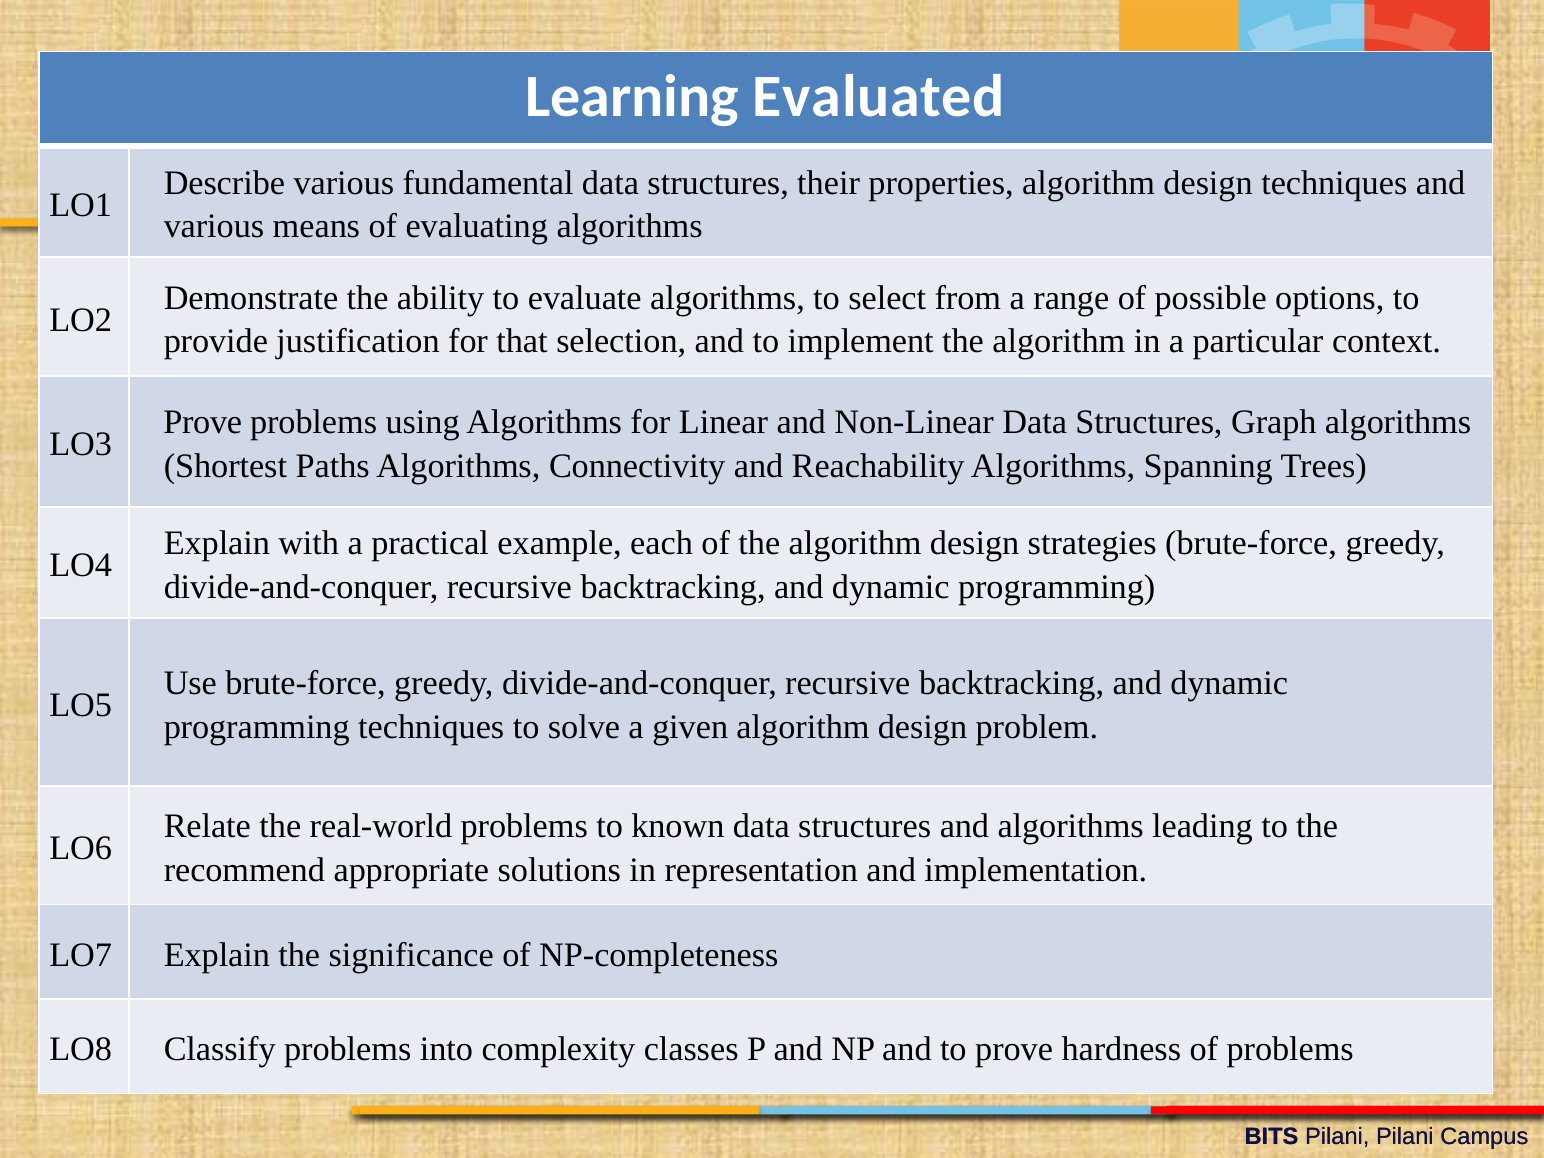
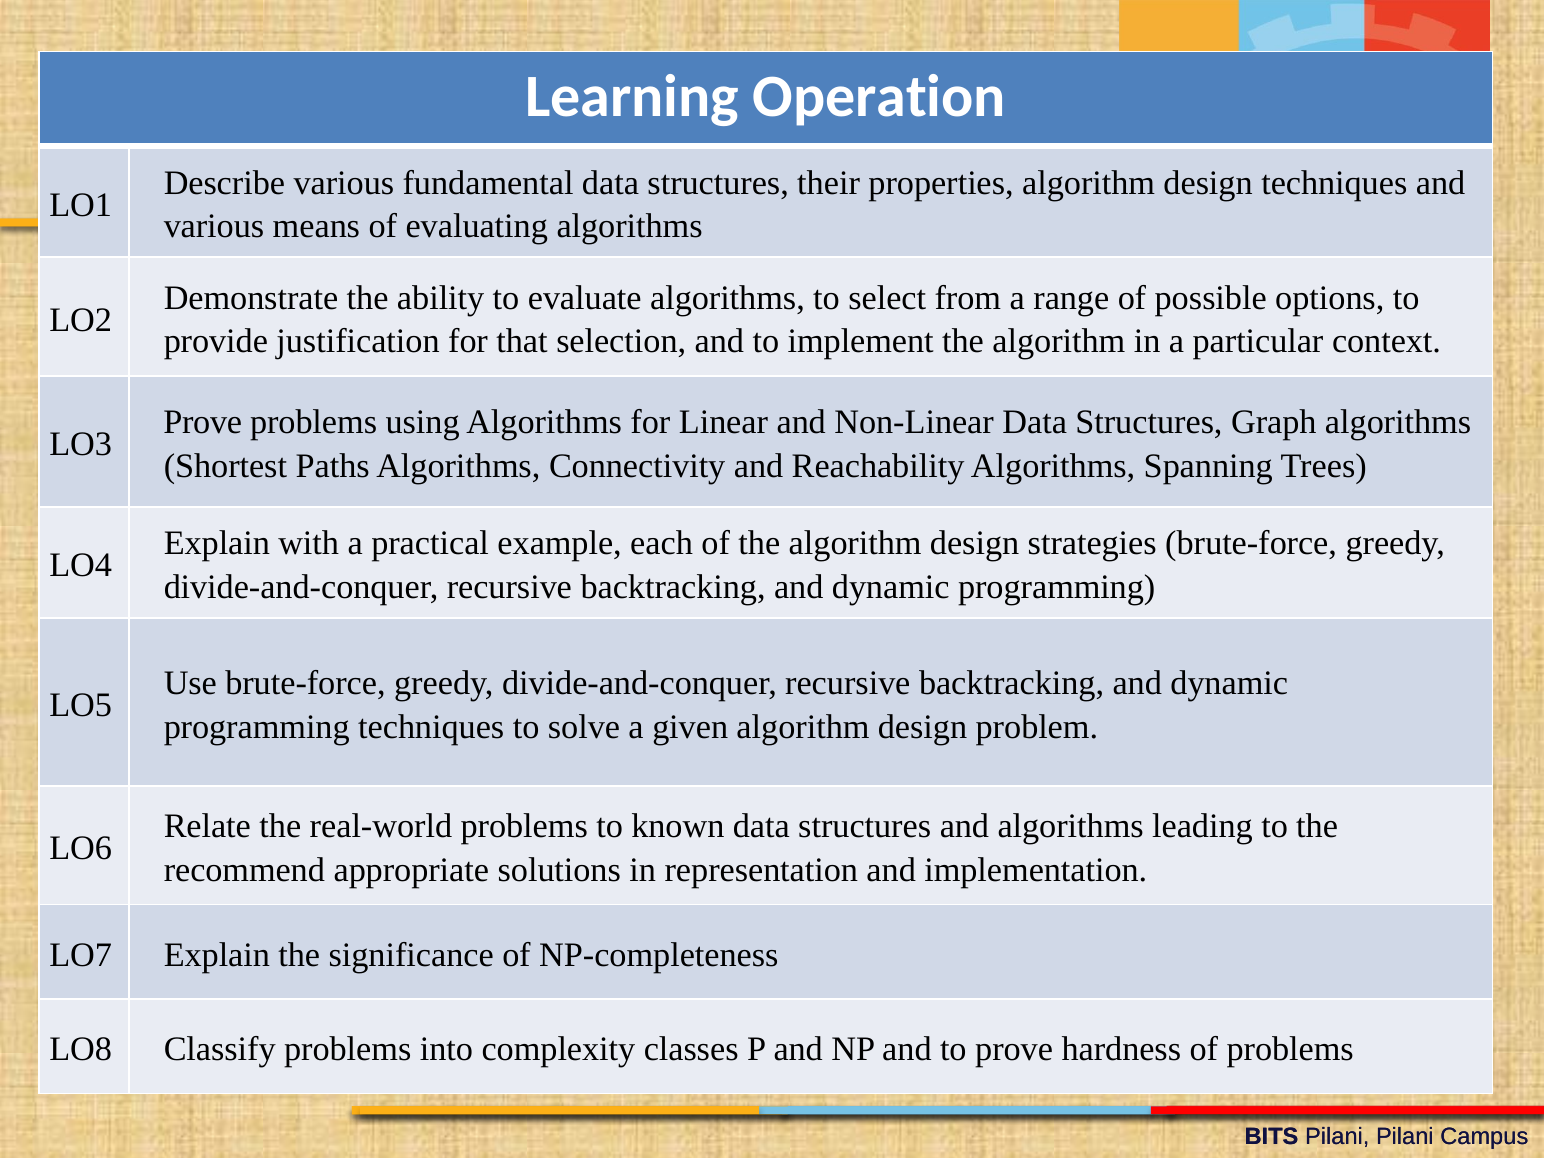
Evaluated: Evaluated -> Operation (879, 97)
